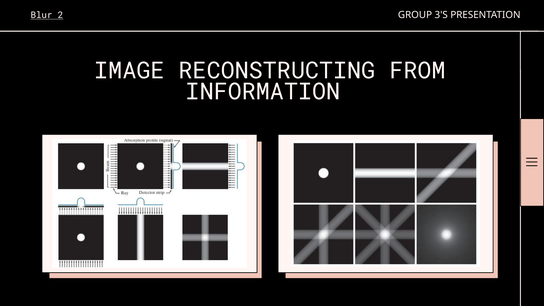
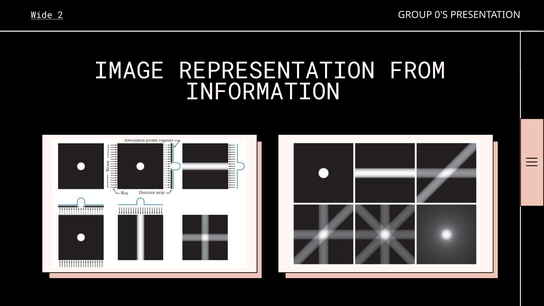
Blur: Blur -> Wide (41, 15)
3'S: 3'S -> 0'S (441, 15)
RECONSTRUCTING: RECONSTRUCTING -> REPRESENTATION (277, 71)
